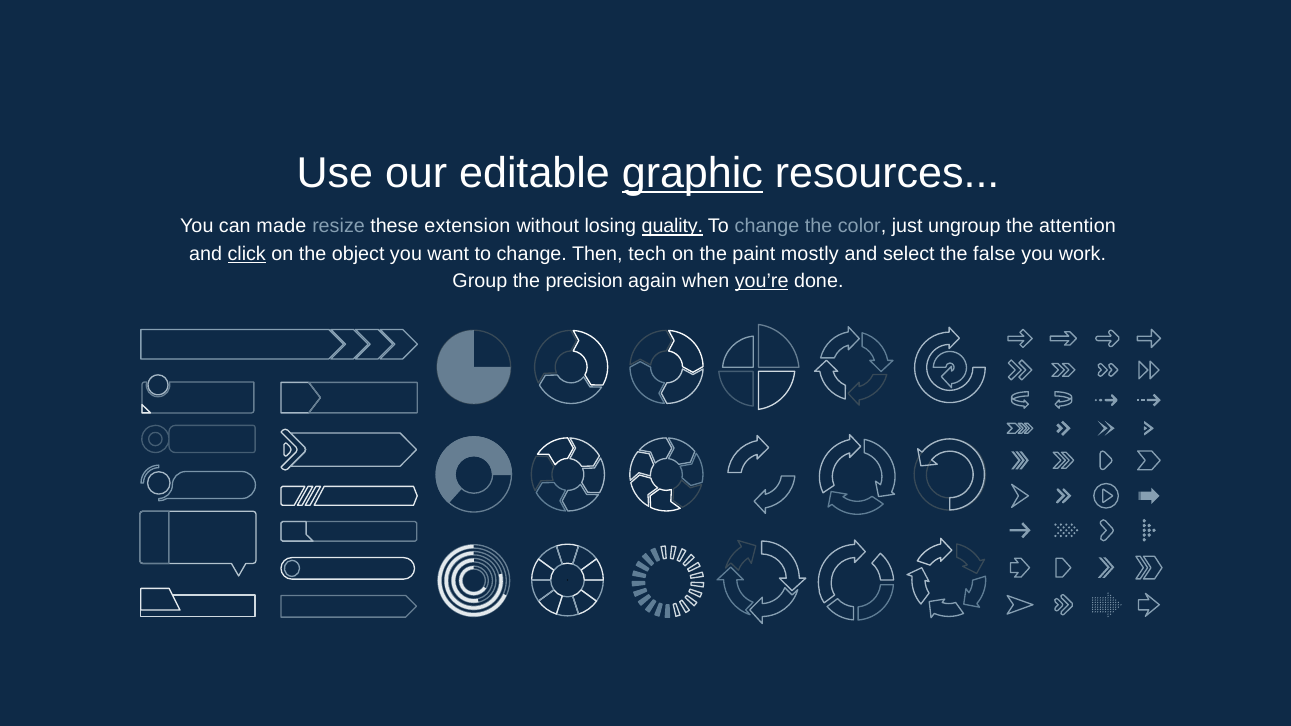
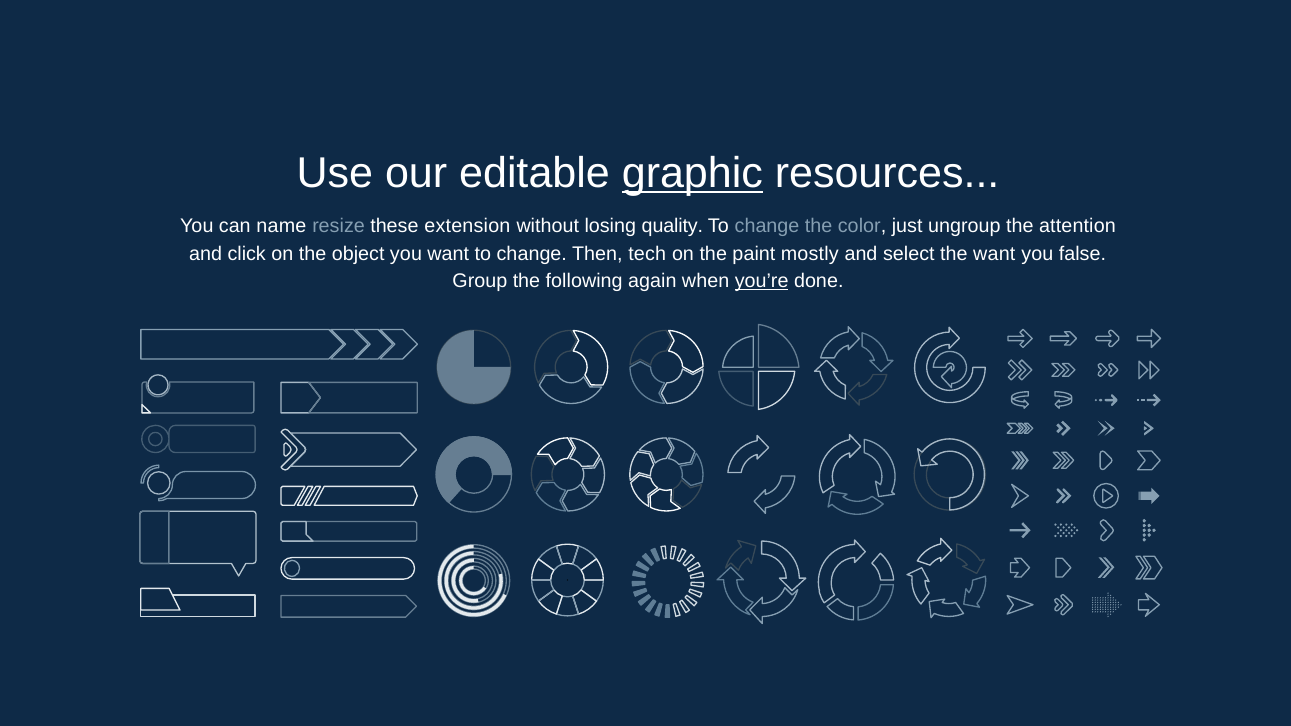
made: made -> name (281, 227)
quality underline: present -> none (672, 227)
click underline: present -> none (247, 254)
the false: false -> want (994, 254)
work: work -> false (1082, 254)
precision: precision -> following (584, 281)
